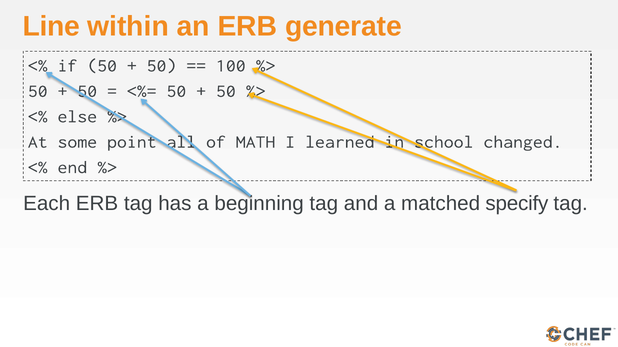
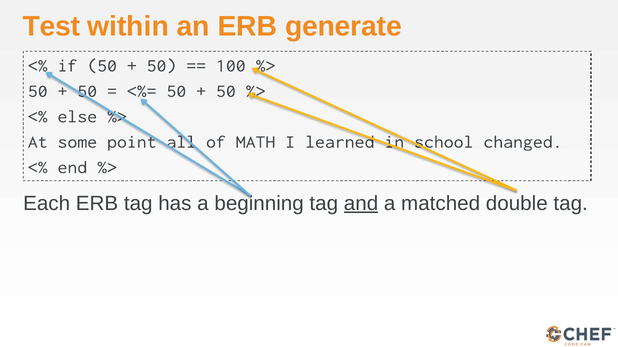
Line: Line -> Test (51, 27)
and underline: none -> present (361, 204)
specify: specify -> double (517, 204)
